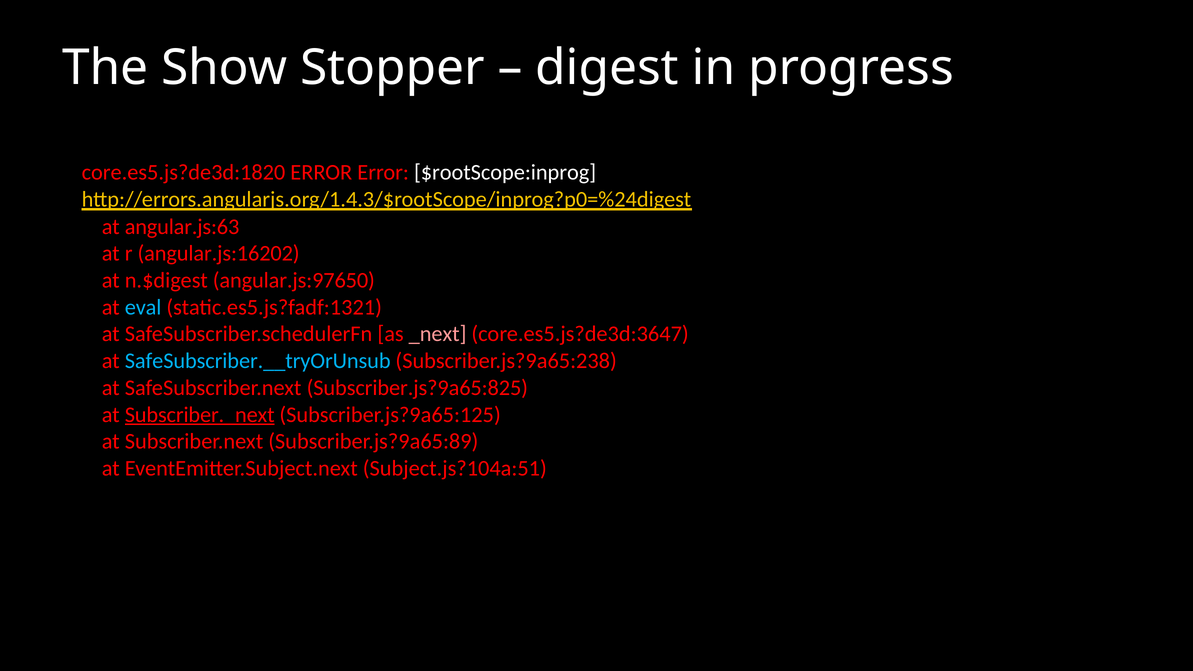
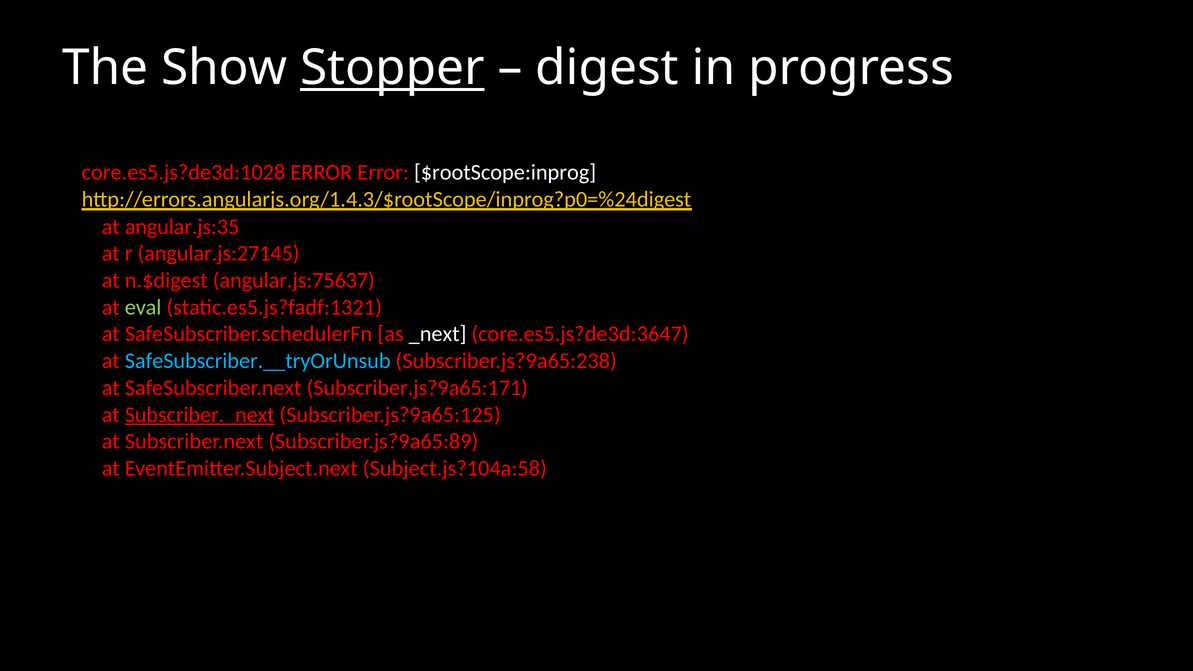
Stopper underline: none -> present (392, 68)
core.es5.js?de3d:1820: core.es5.js?de3d:1820 -> core.es5.js?de3d:1028 (183, 173)
angular.js:63: angular.js:63 -> angular.js:35 (182, 227)
angular.js:16202: angular.js:16202 -> angular.js:27145 (219, 254)
angular.js:97650: angular.js:97650 -> angular.js:75637 (294, 280)
eval colour: light blue -> light green (143, 307)
_next colour: pink -> white (438, 334)
Subscriber.js?9a65:825: Subscriber.js?9a65:825 -> Subscriber.js?9a65:171 (417, 388)
Subject.js?104a:51: Subject.js?104a:51 -> Subject.js?104a:58 (455, 468)
